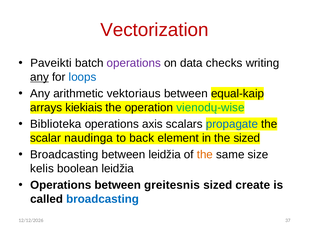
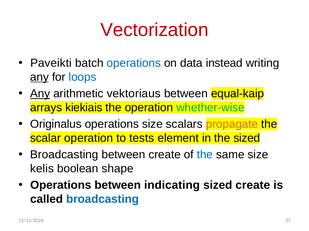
operations colour: purple -> blue (134, 63)
checks: checks -> instead (224, 63)
Any underline: none -> present (40, 94)
vienodų-wise: vienodų-wise -> whether-wise (210, 108)
Biblioteka: Biblioteka -> Originalus (56, 125)
operations axis: axis -> size (152, 125)
propagate colour: blue -> orange (232, 125)
scalar naudinga: naudinga -> operation (89, 138)
back: back -> tests (142, 138)
between leidžia: leidžia -> create (165, 155)
the colour: orange -> blue (205, 155)
boolean leidžia: leidžia -> shape (118, 169)
greitesnis: greitesnis -> indicating (172, 186)
